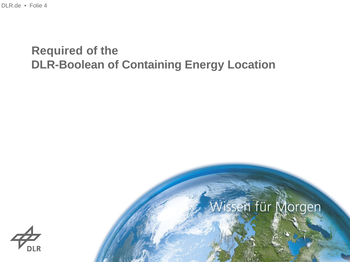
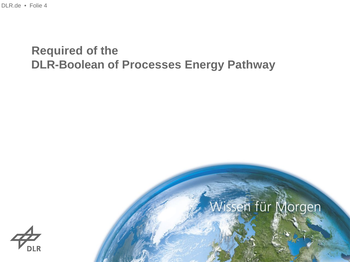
Containing: Containing -> Processes (152, 65)
Location: Location -> Pathway (251, 65)
